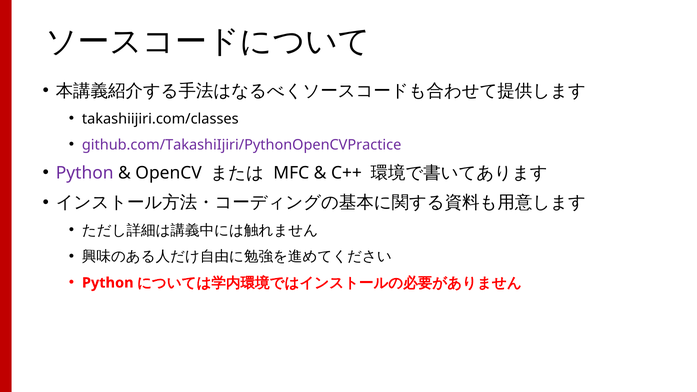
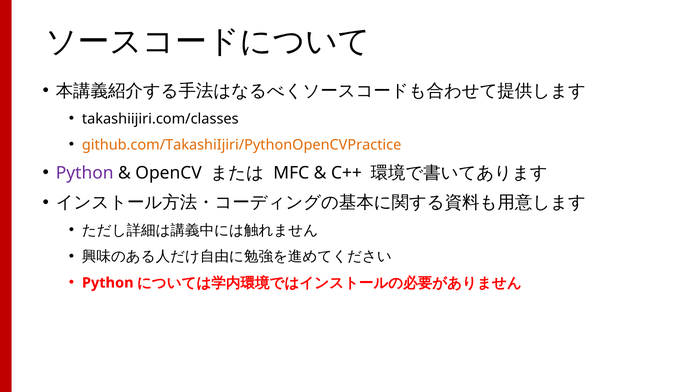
github.com/TakashiIjiri/PythonOpenCVPractice colour: purple -> orange (242, 145)
